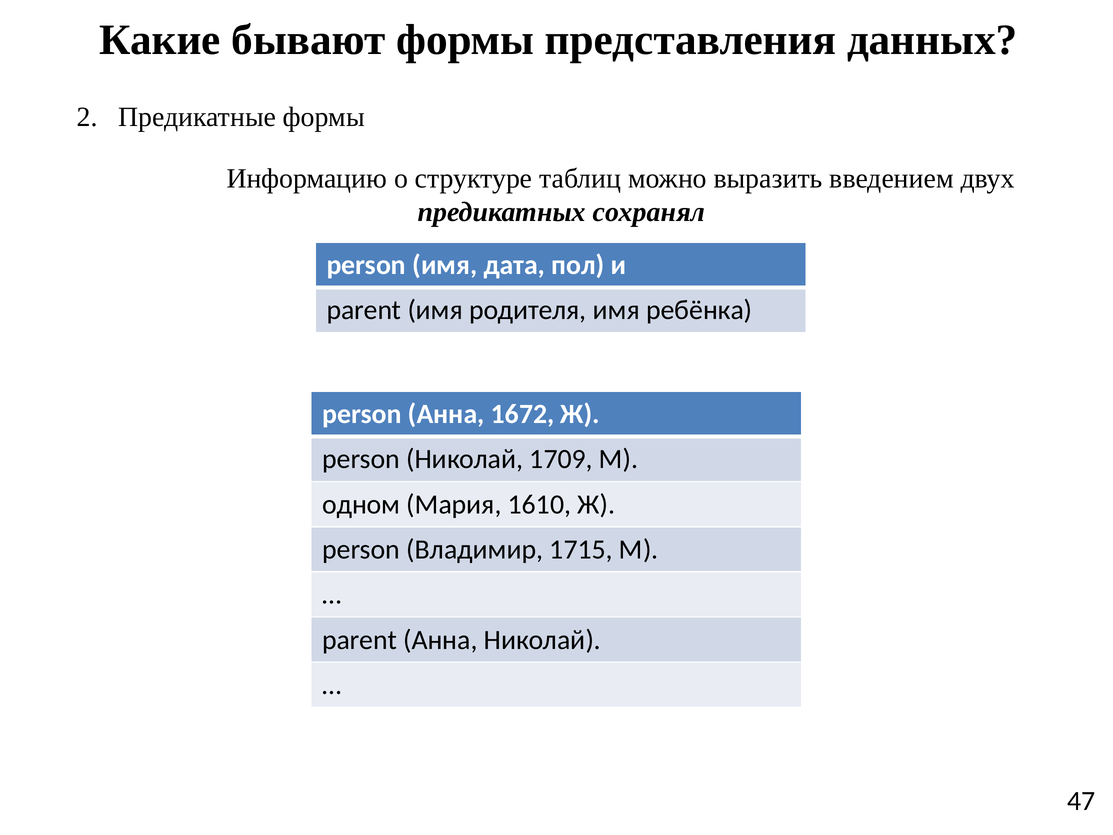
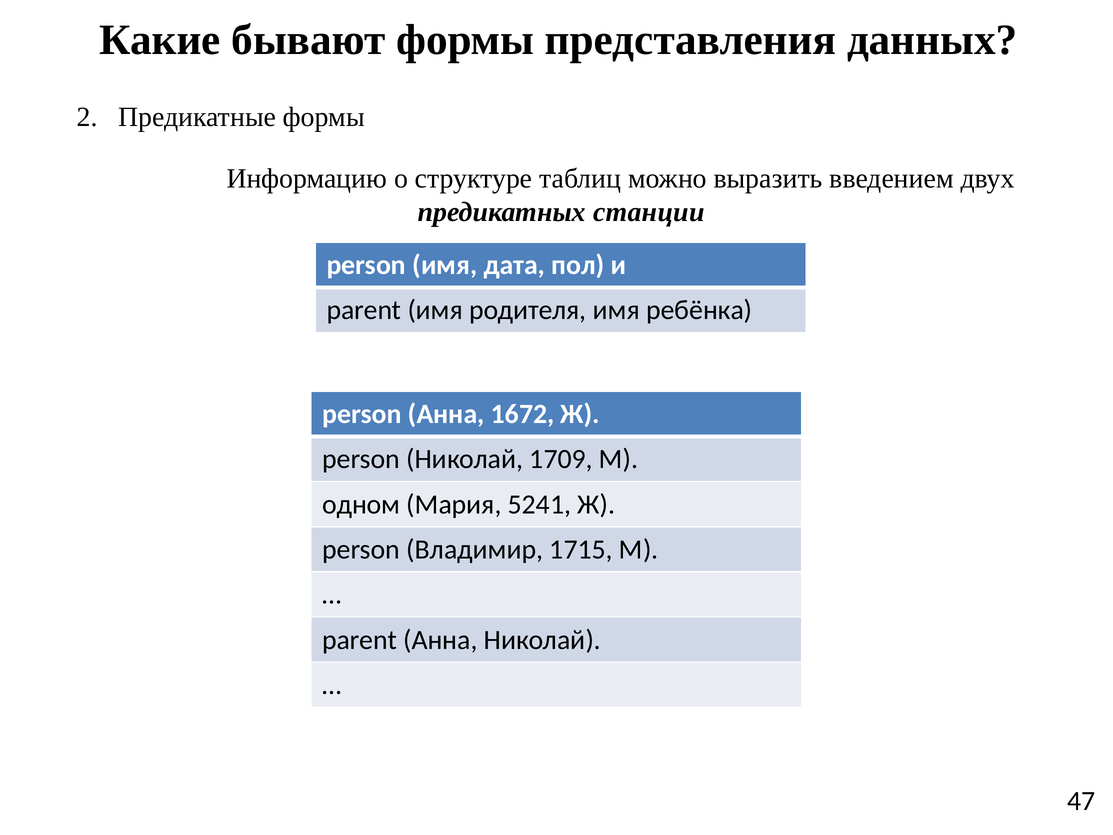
сохранял: сохранял -> станции (649, 212)
1610: 1610 -> 5241 (539, 504)
